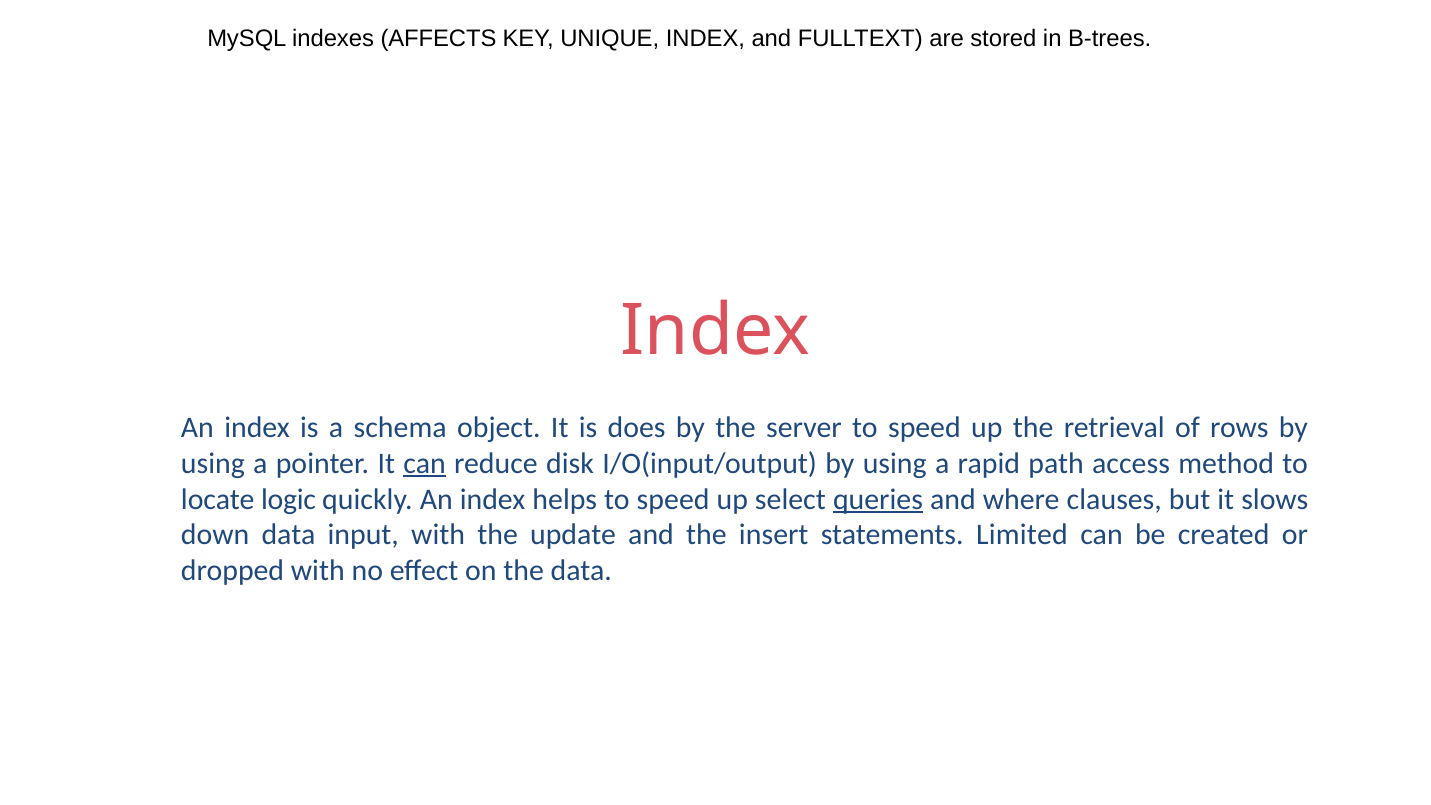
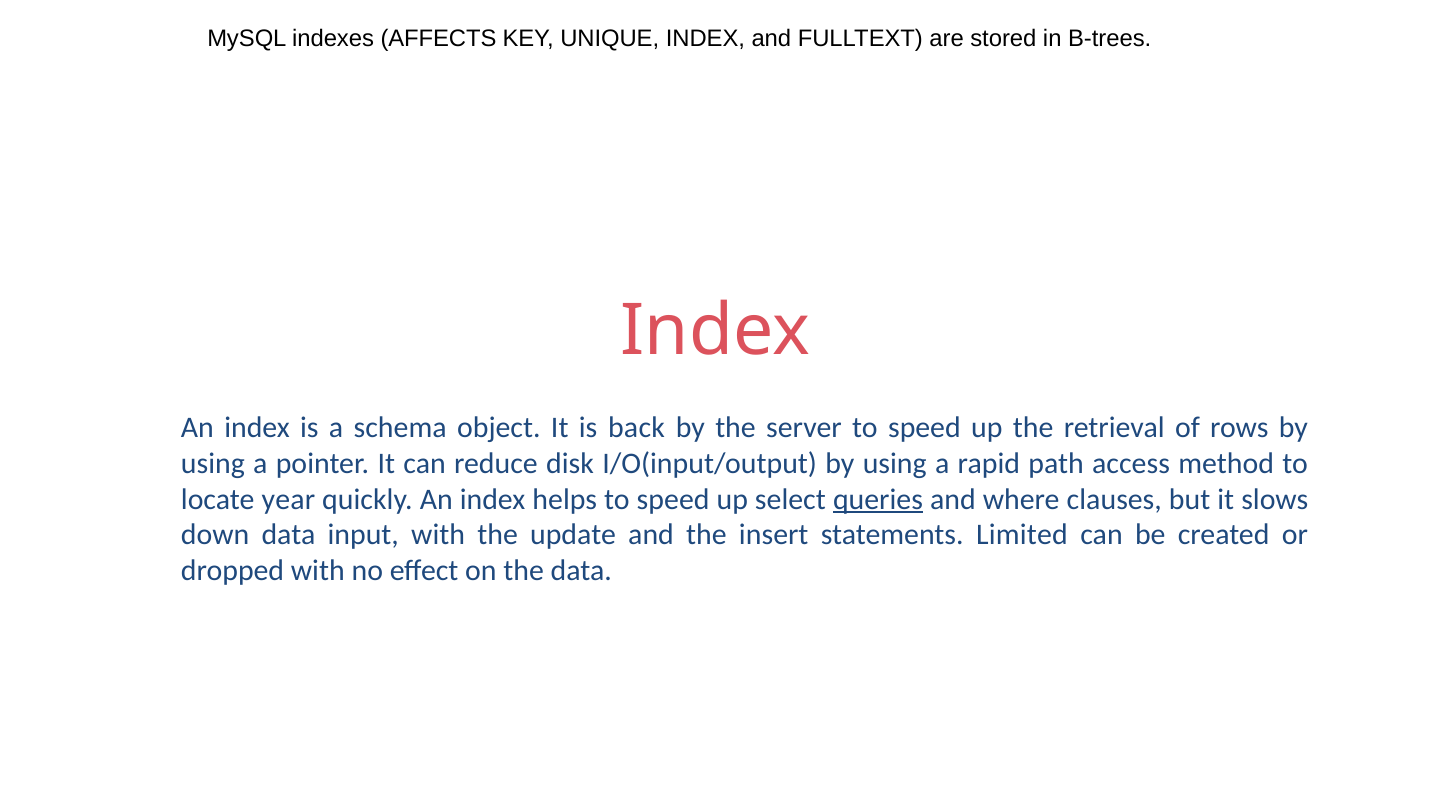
does: does -> back (637, 428)
can underline: present -> none (425, 464)
logic: logic -> year (288, 499)
